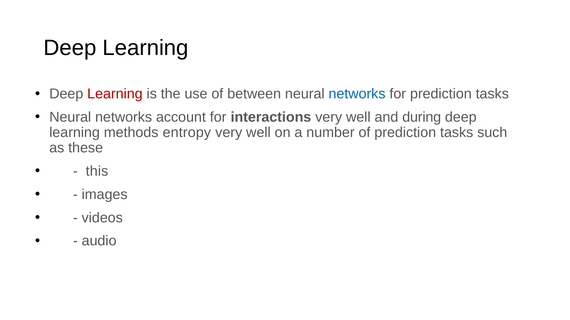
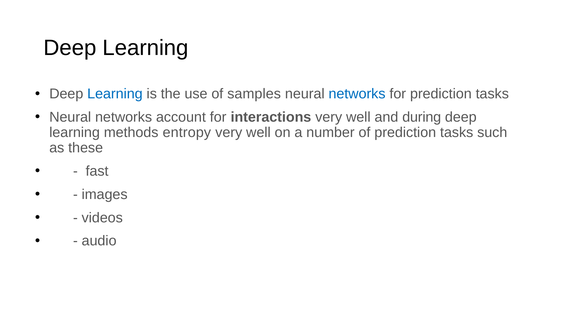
Learning colour: red -> blue (115, 94)
between: between -> samples (254, 94)
this: this -> fast (97, 171)
